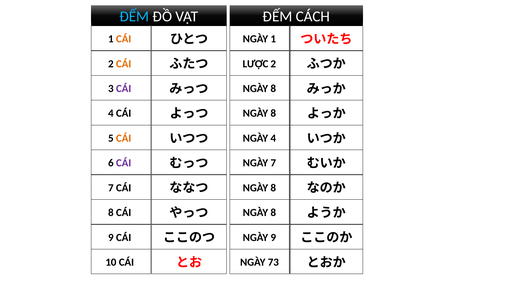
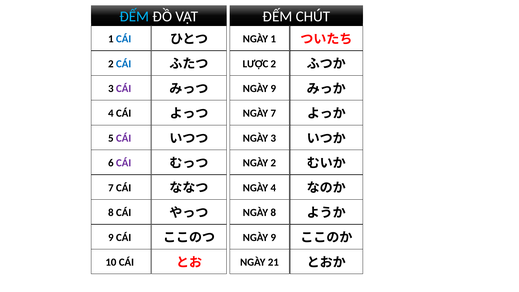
CÁCH: CÁCH -> CHÚT (313, 17)
CÁI colour: orange -> blue (124, 39)
CÁI colour: orange -> blue (124, 64)
8: 8 -> 9 (273, 89)
8: 8 -> 7 (273, 113)
CÁI colour: orange -> purple (124, 138)
NGÀY 4: 4 -> 3 (273, 138)
NGÀY 7: 7 -> 2 (273, 163)
8: 8 -> 4 (273, 188)
73: 73 -> 21 (273, 262)
